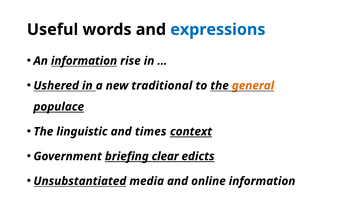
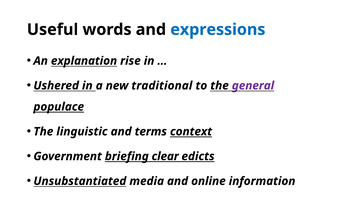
An information: information -> explanation (84, 61)
general colour: orange -> purple (253, 86)
times: times -> terms (151, 132)
